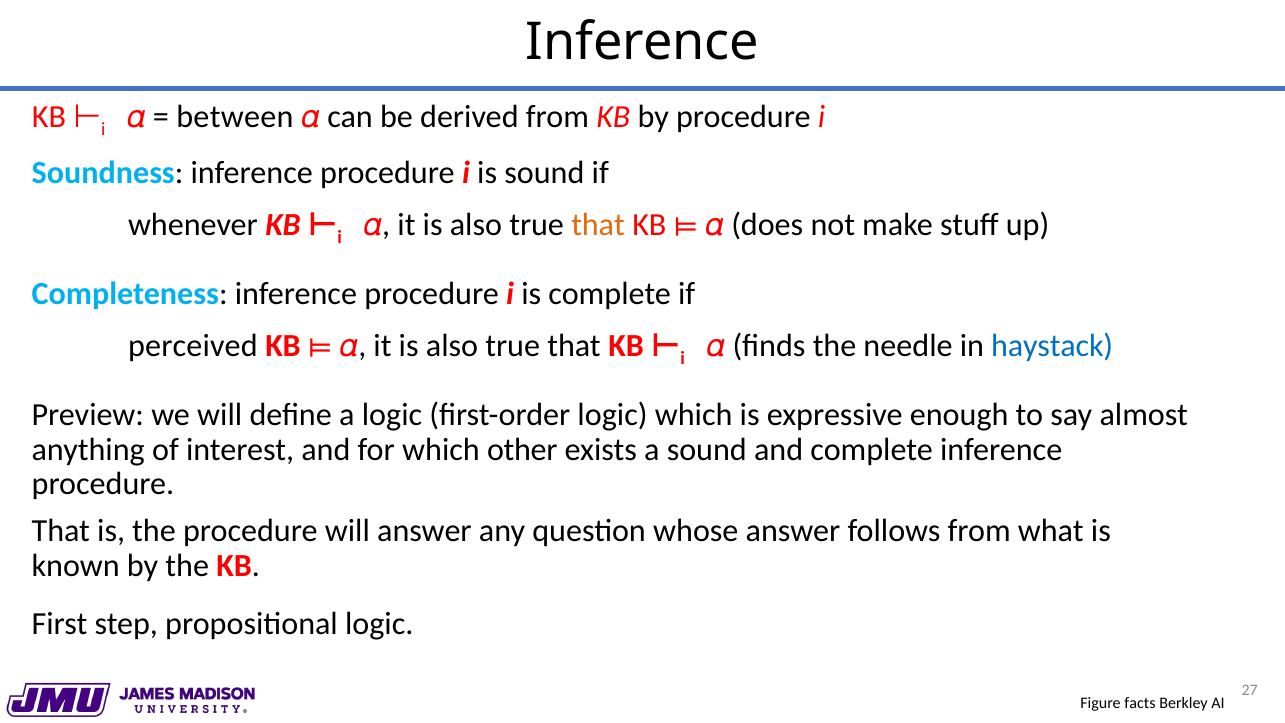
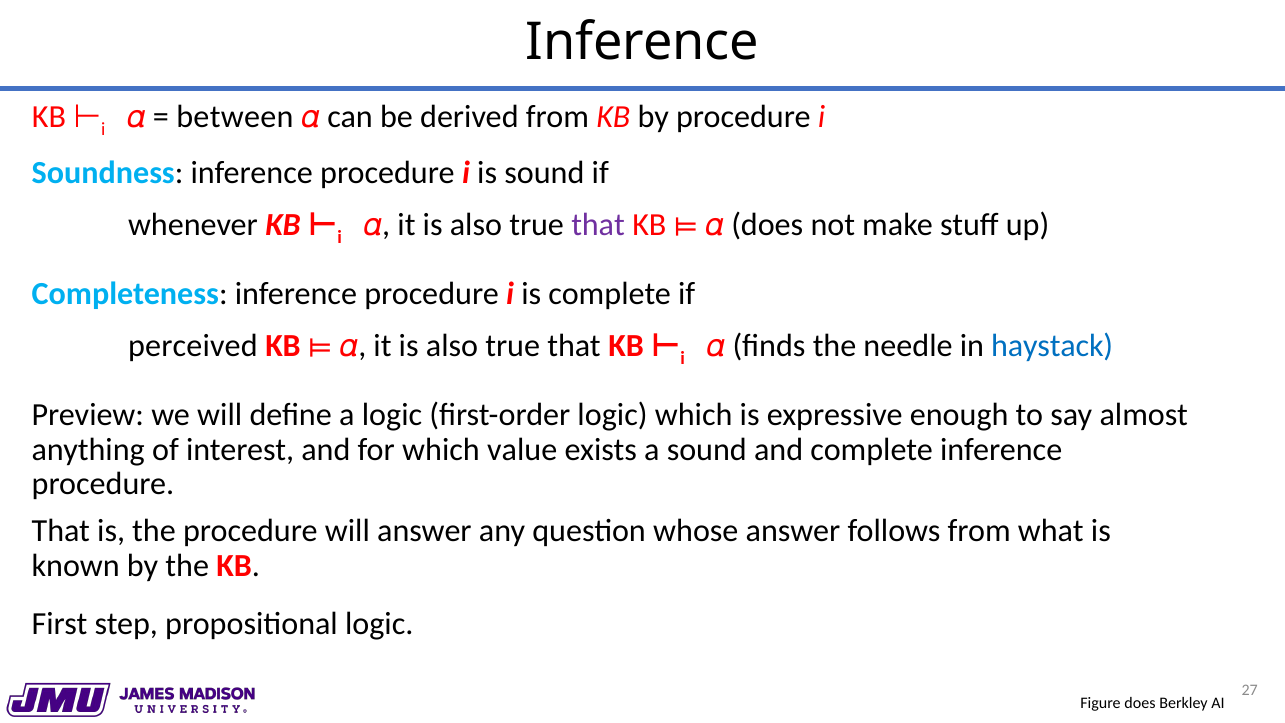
that colour: orange -> purple (598, 225)
other: other -> value (522, 449)
facts: facts -> does (1140, 703)
